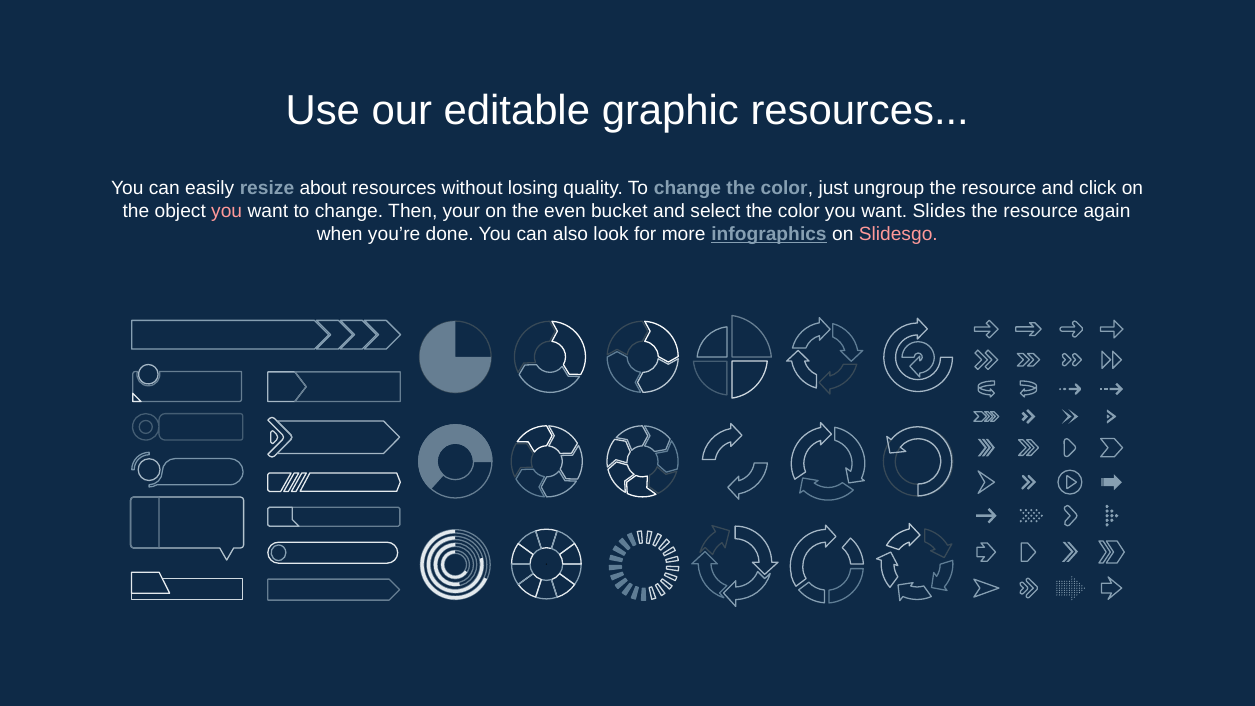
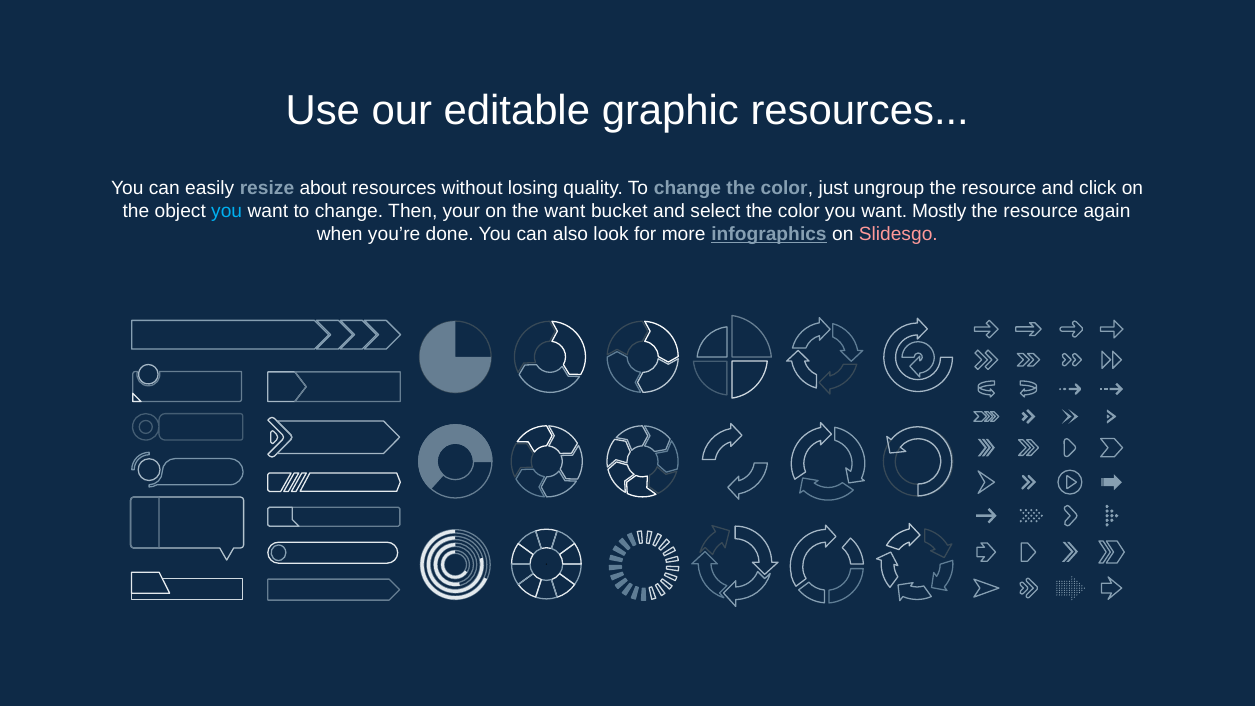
you colour: pink -> light blue (227, 211)
the even: even -> want (565, 211)
Slides: Slides -> Mostly (939, 211)
